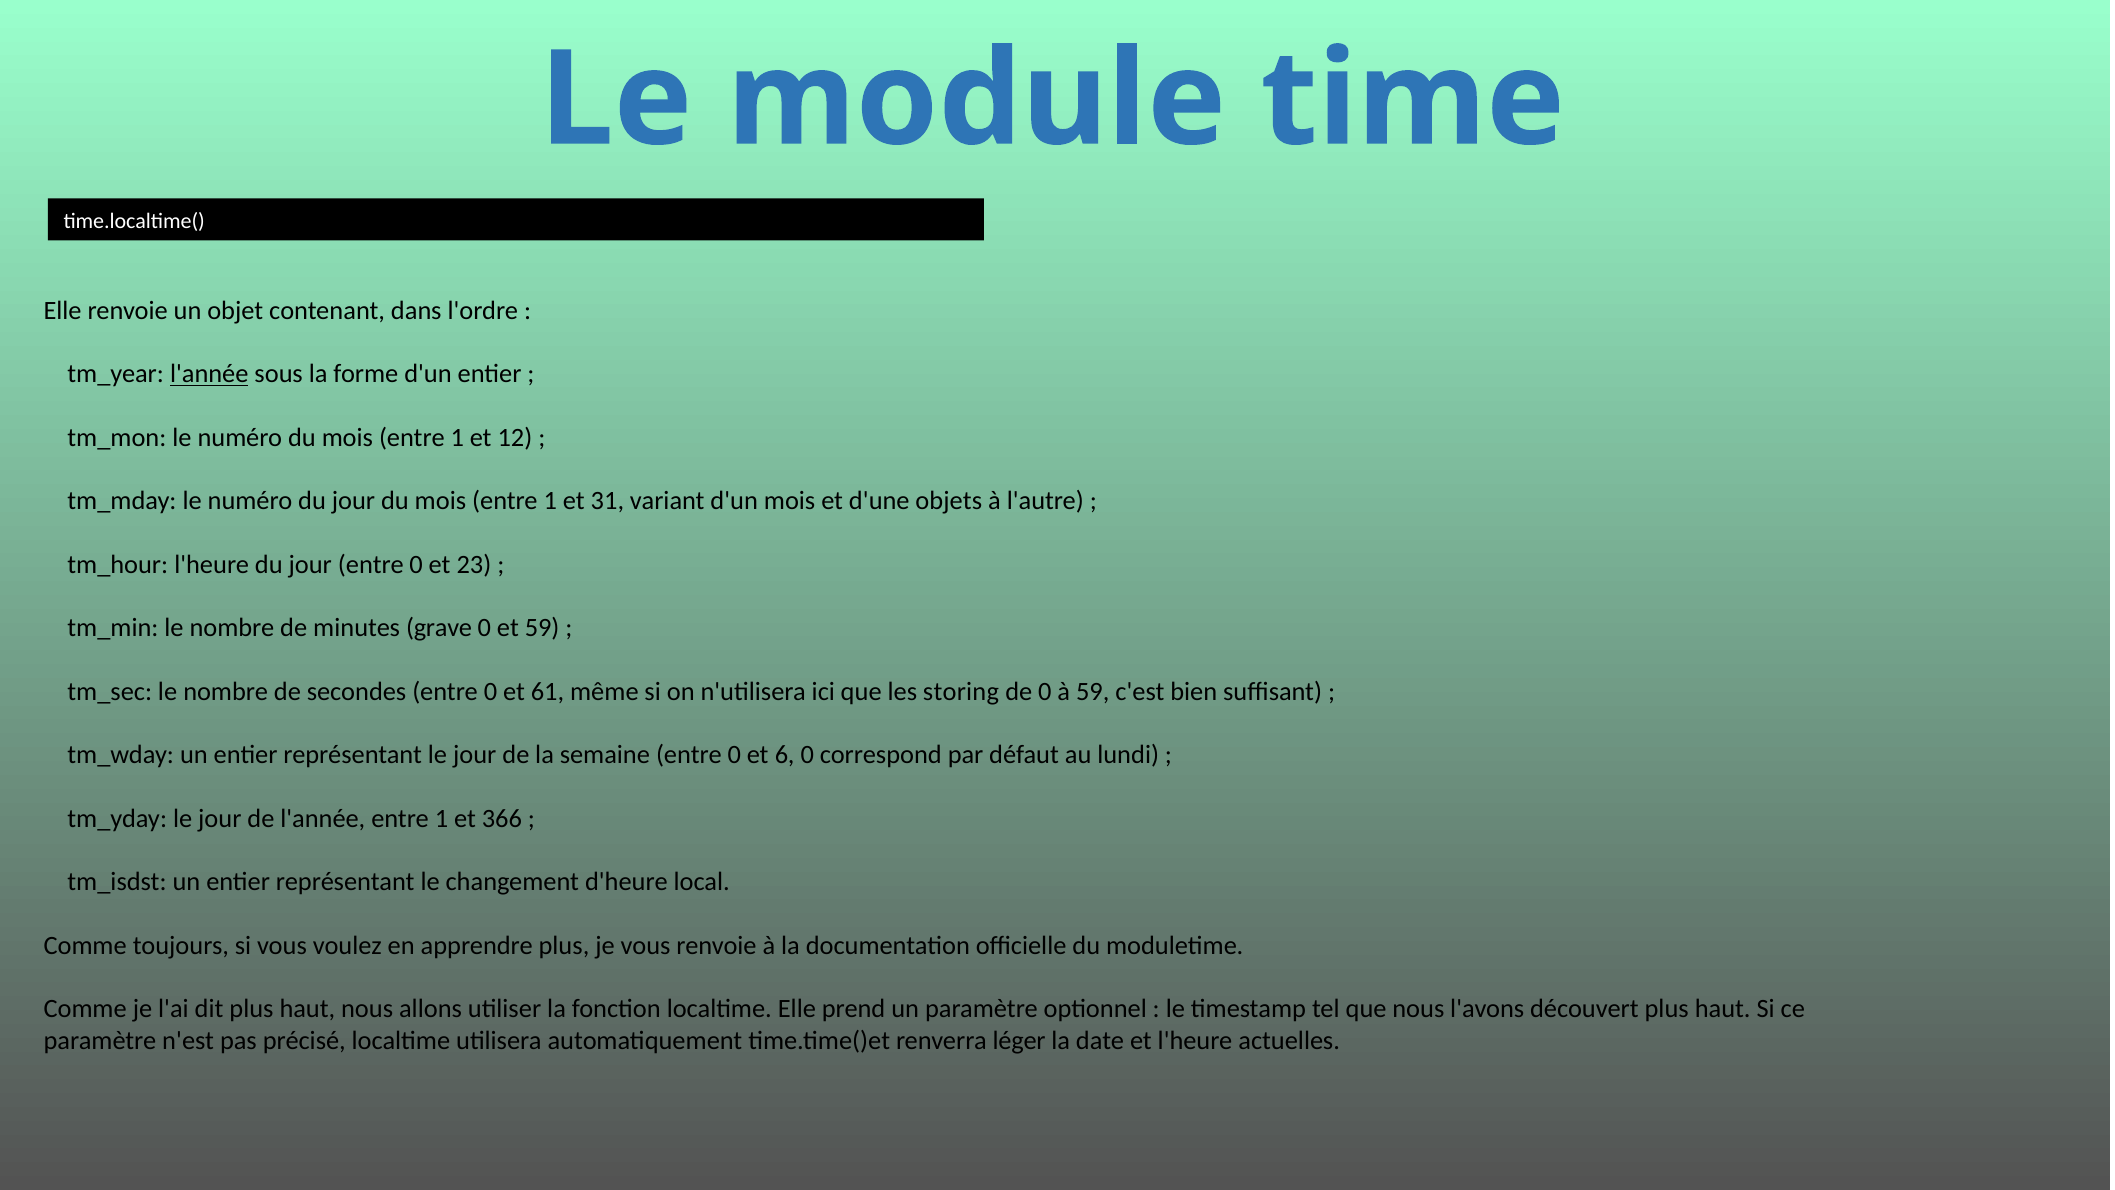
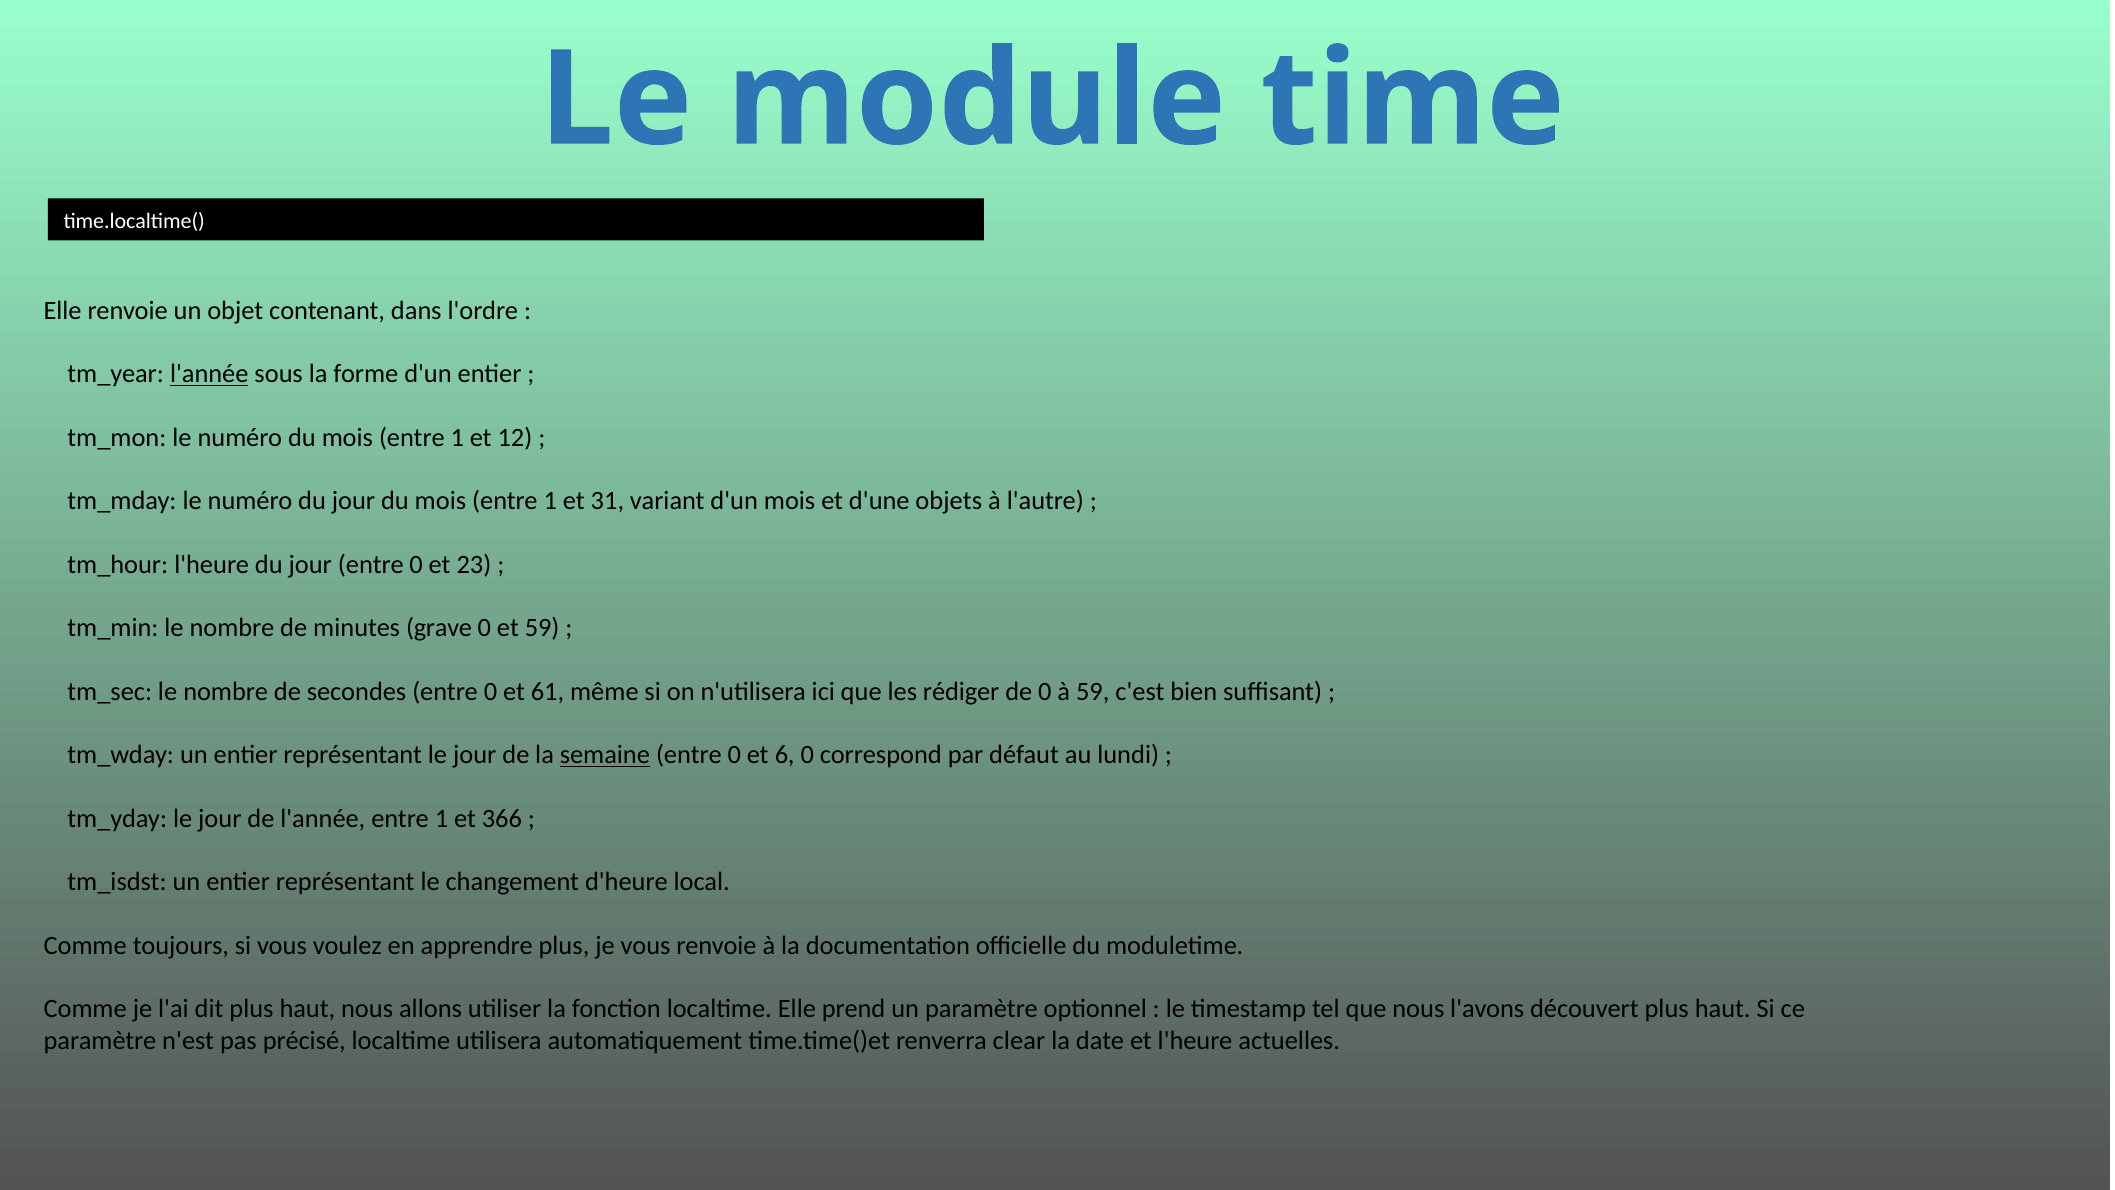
storing: storing -> rédiger (961, 691)
semaine underline: none -> present (605, 755)
léger: léger -> clear (1019, 1040)
